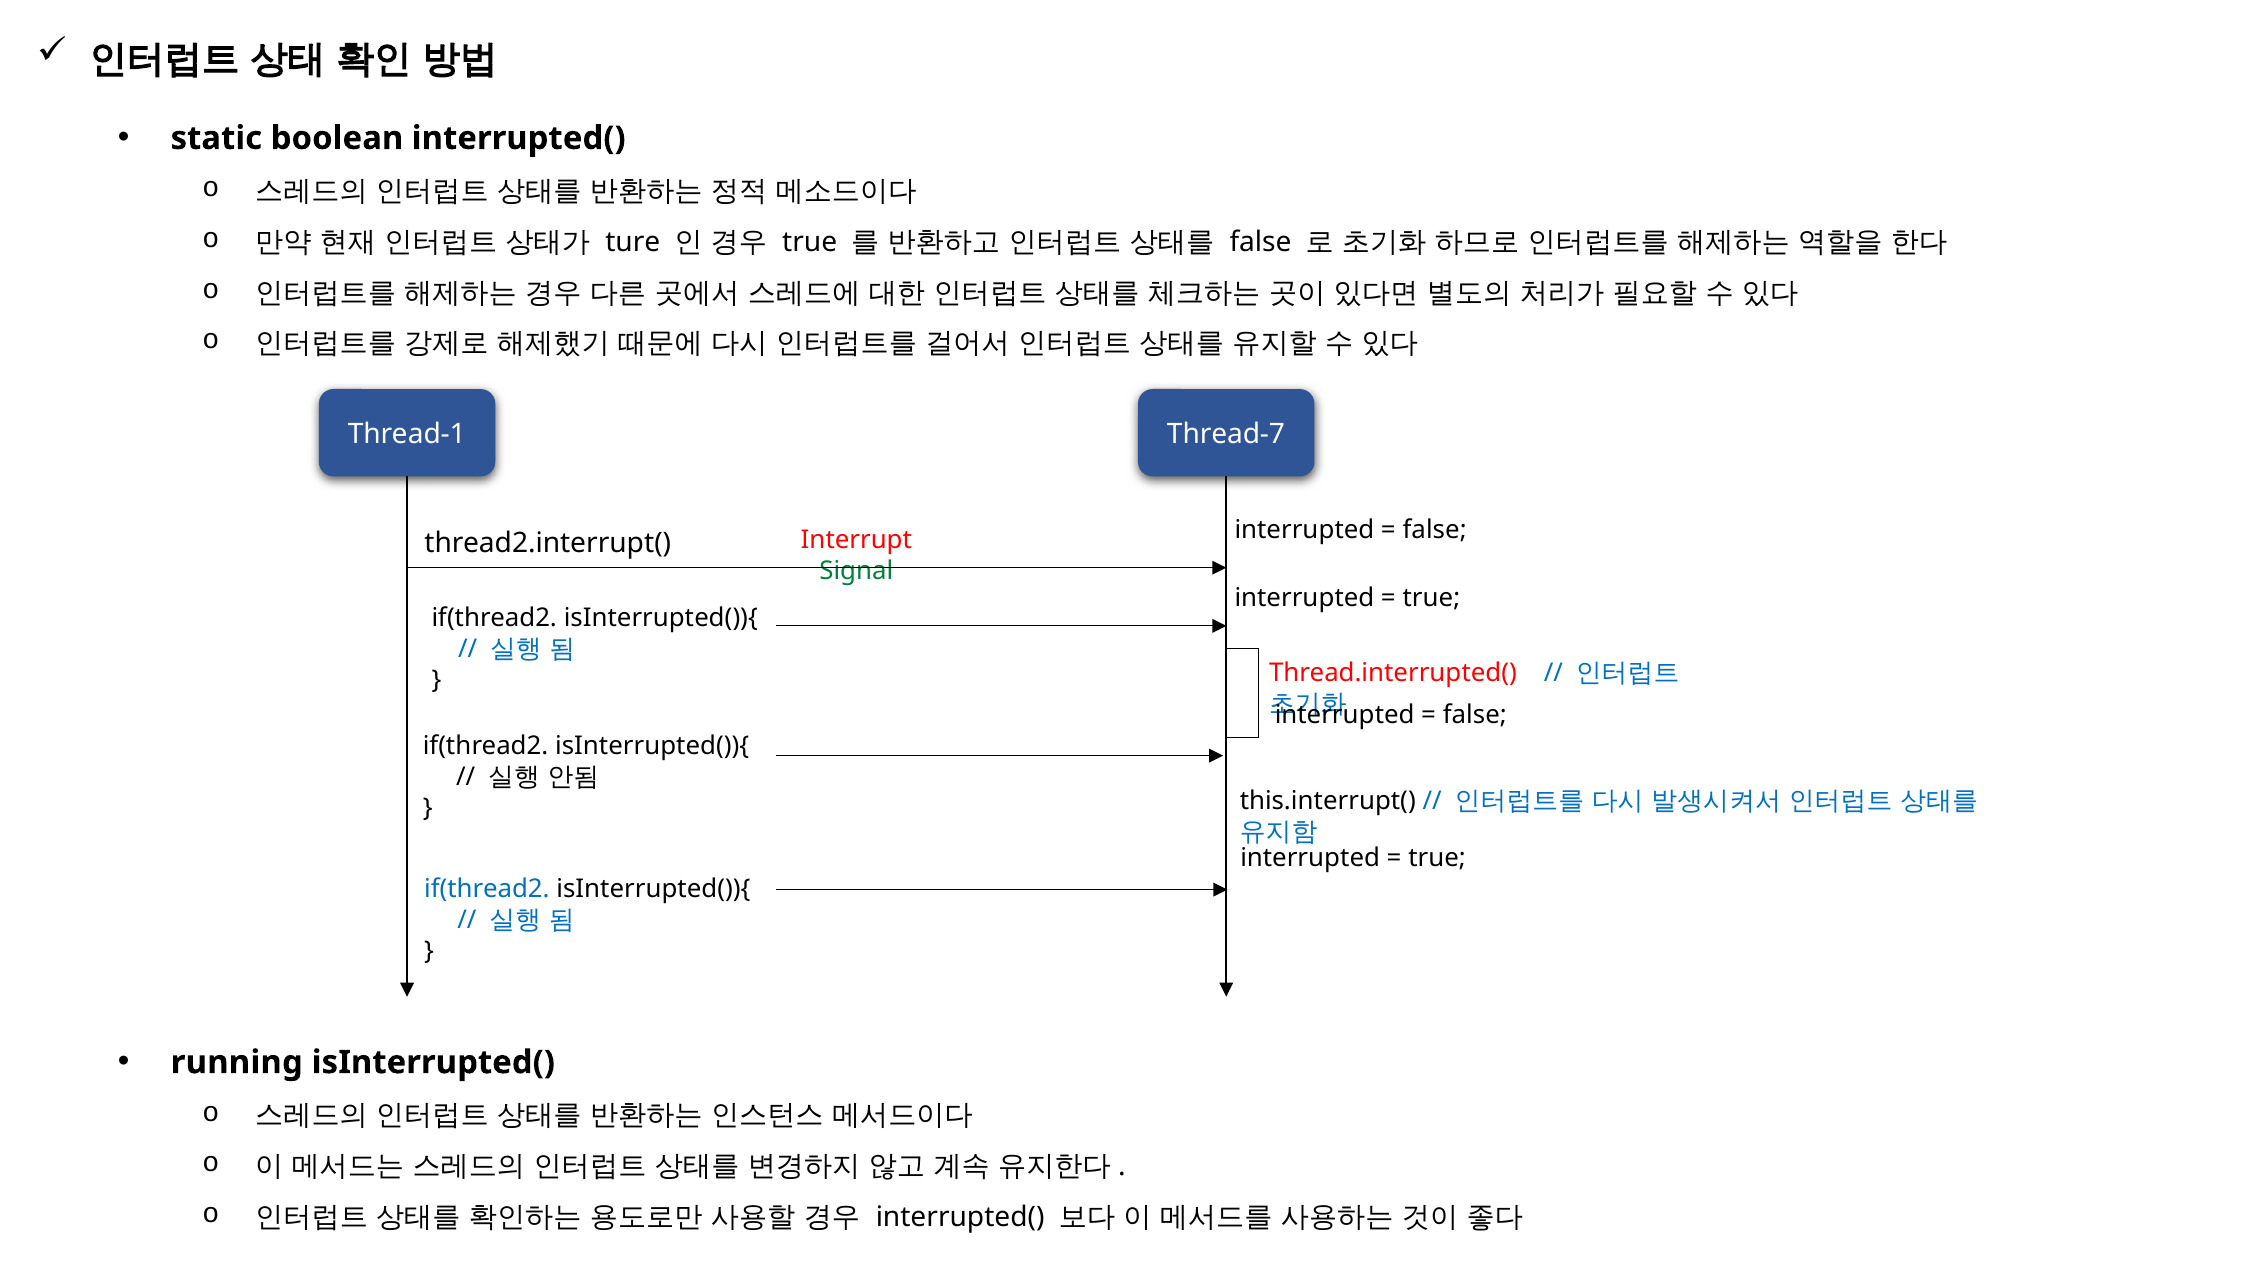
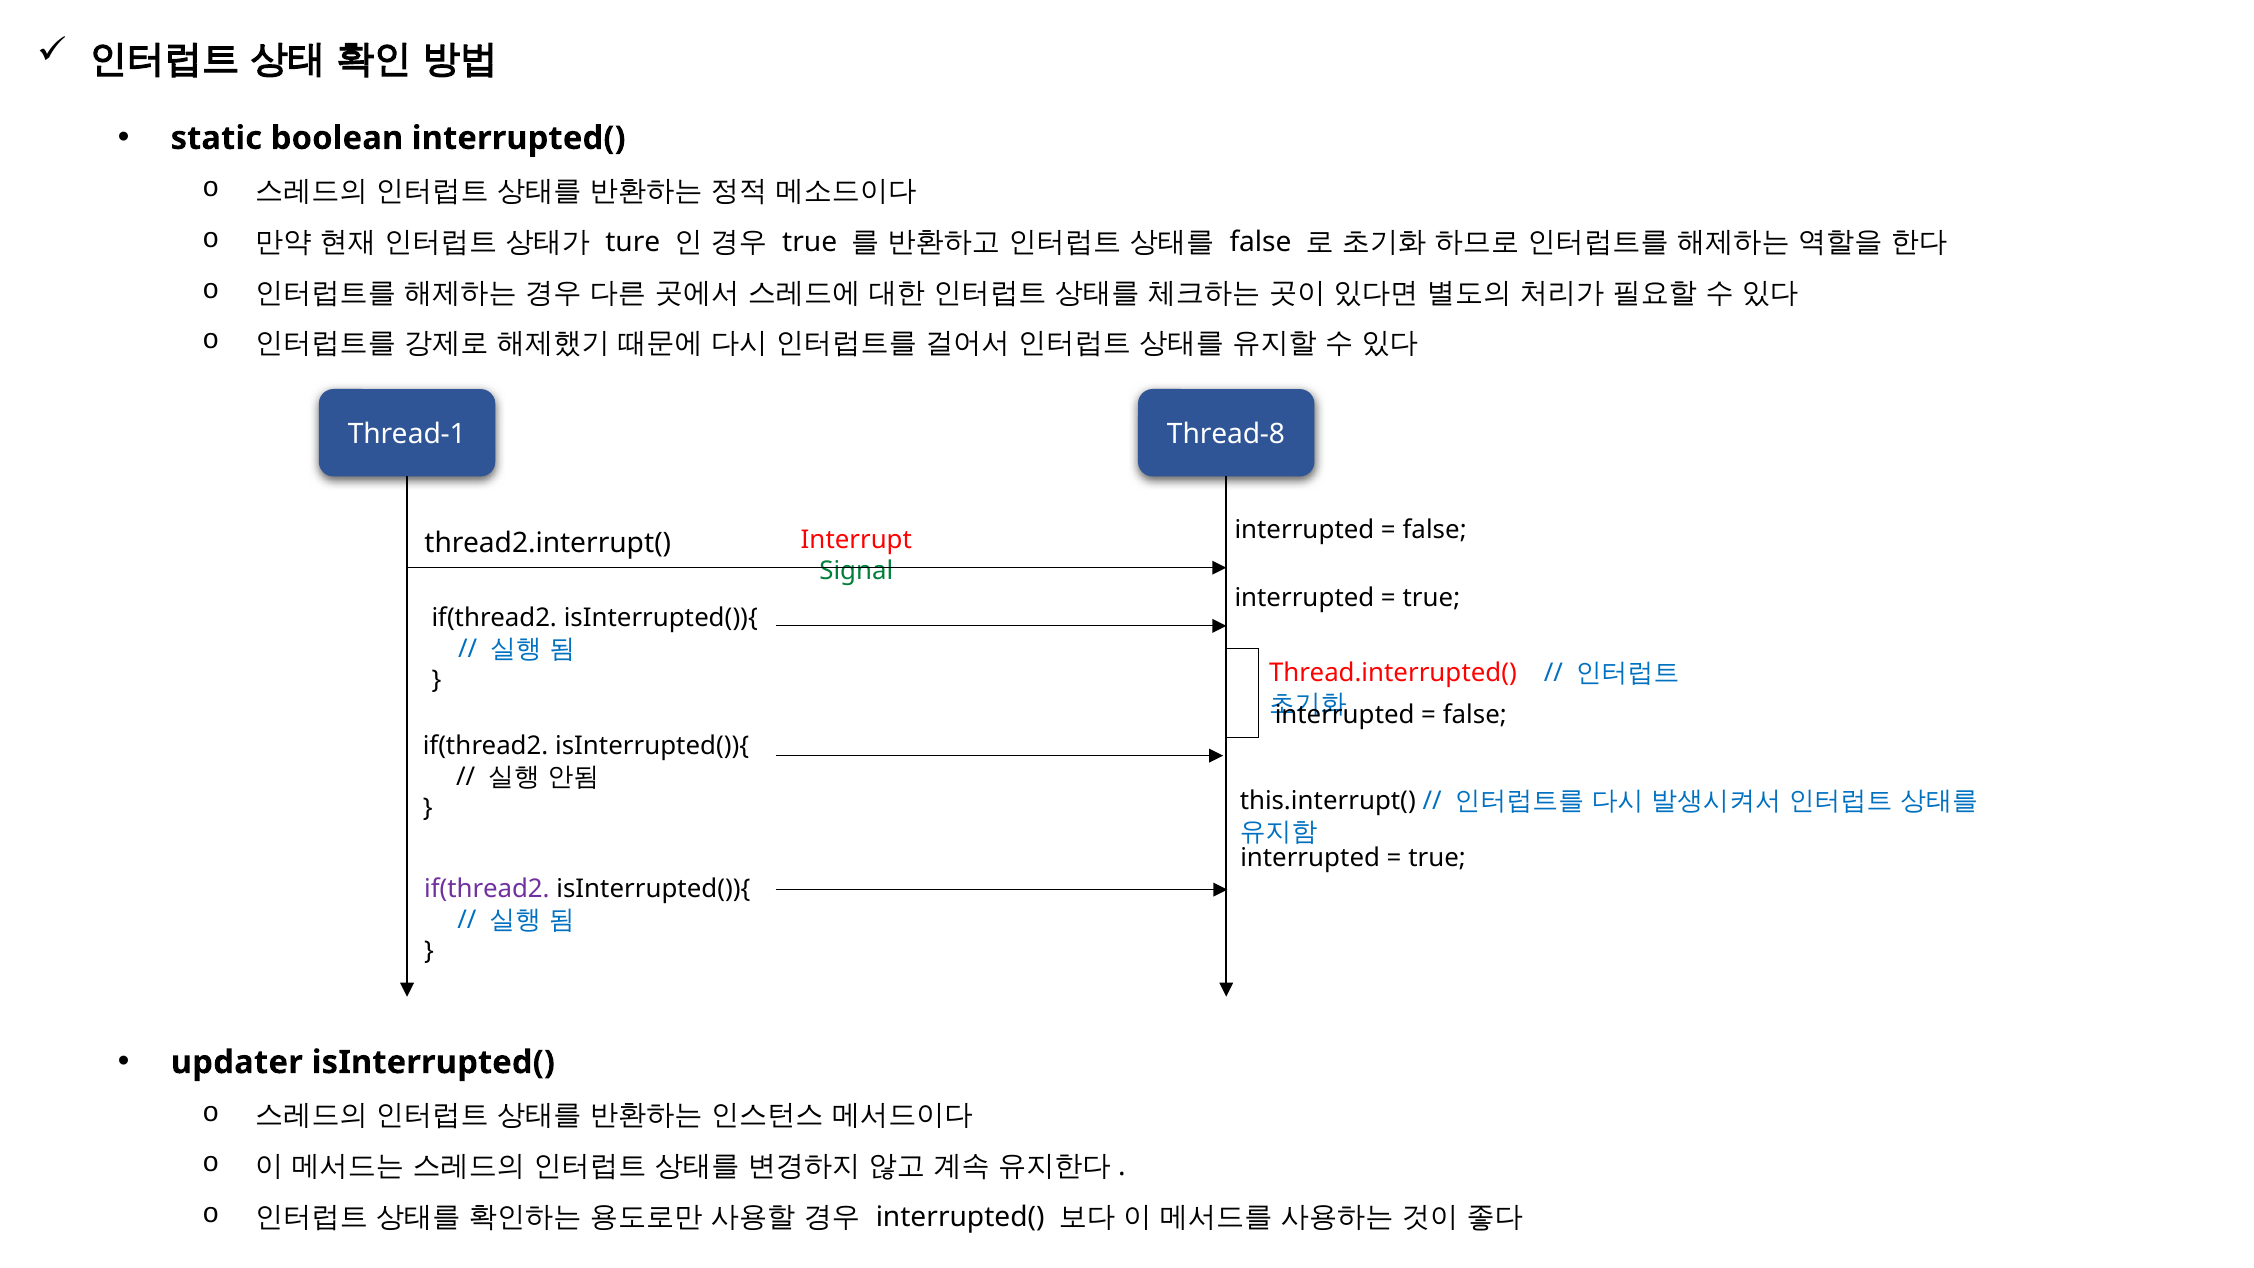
Thread-7: Thread-7 -> Thread-8 (1226, 435)
if(thread2 colour: blue -> purple (487, 889)
running: running -> updater (237, 1062)
